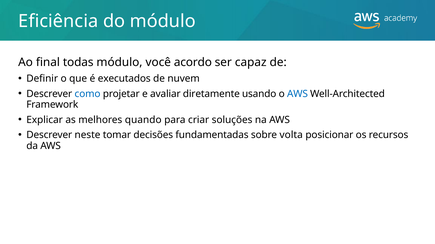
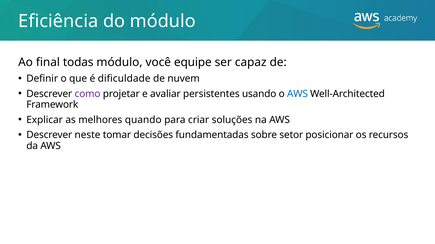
acordo: acordo -> equipe (193, 62)
executados: executados -> dificuldade (124, 79)
como colour: blue -> purple (88, 94)
diretamente: diretamente -> persistentes (211, 94)
volta: volta -> setor (291, 135)
